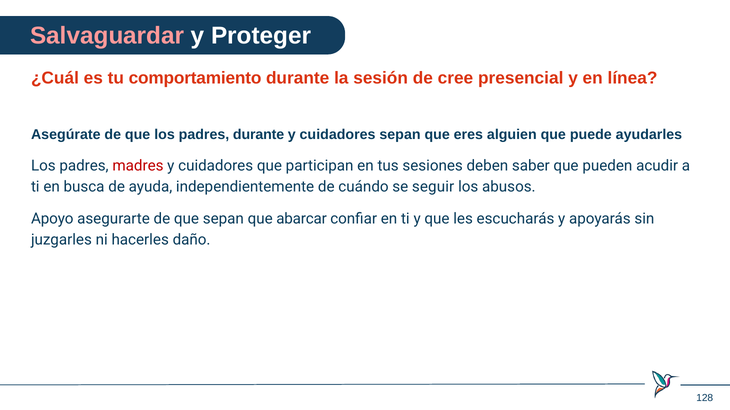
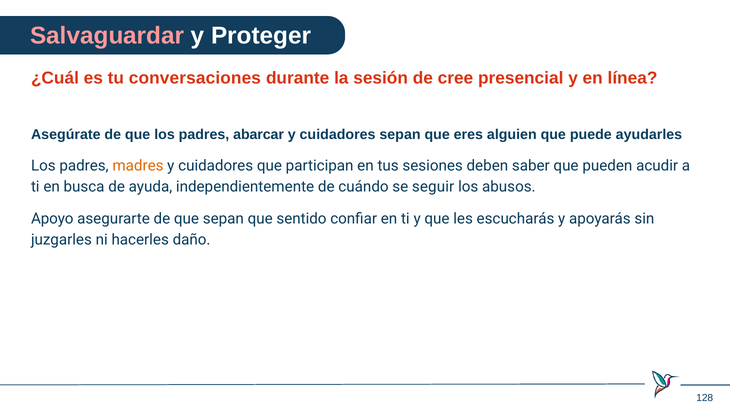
comportamiento: comportamiento -> conversaciones (195, 78)
padres durante: durante -> abarcar (259, 135)
madres colour: red -> orange (138, 166)
abarcar: abarcar -> sentido (301, 219)
